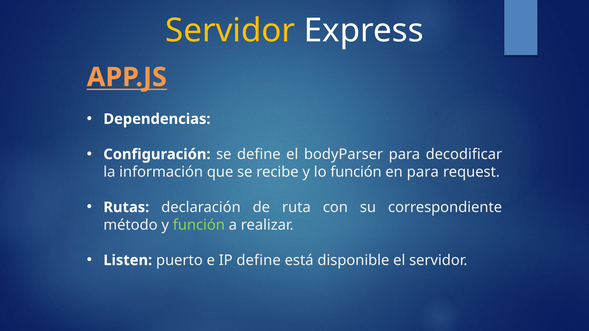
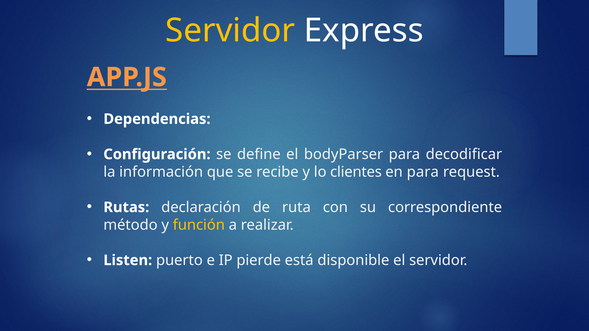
lo función: función -> clientes (356, 172)
función colour: light green -> yellow (199, 225)
IP define: define -> pierde (259, 260)
